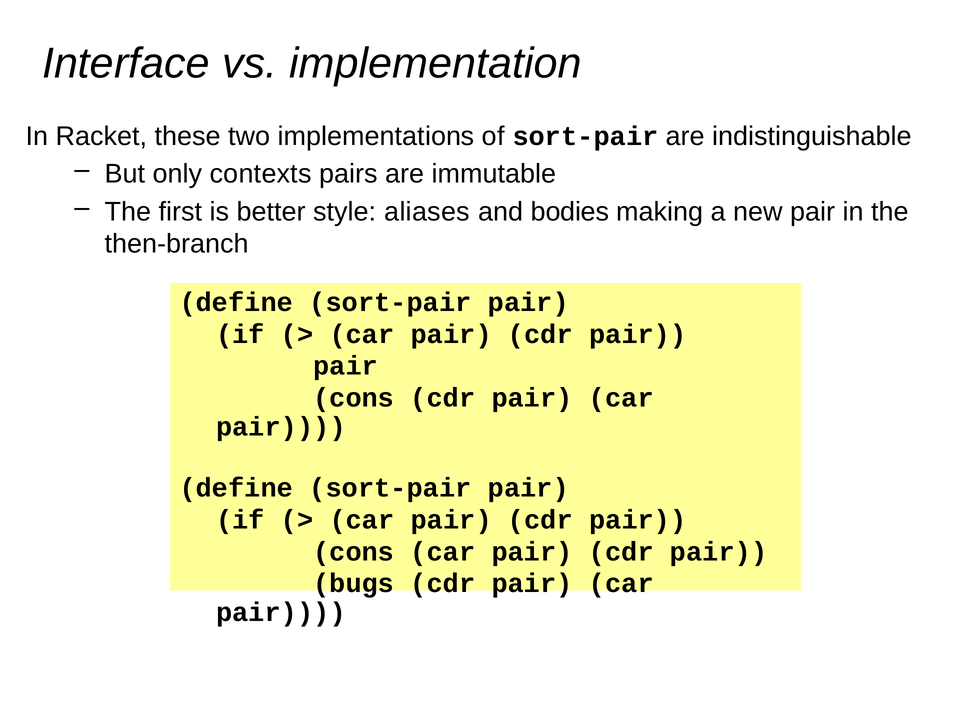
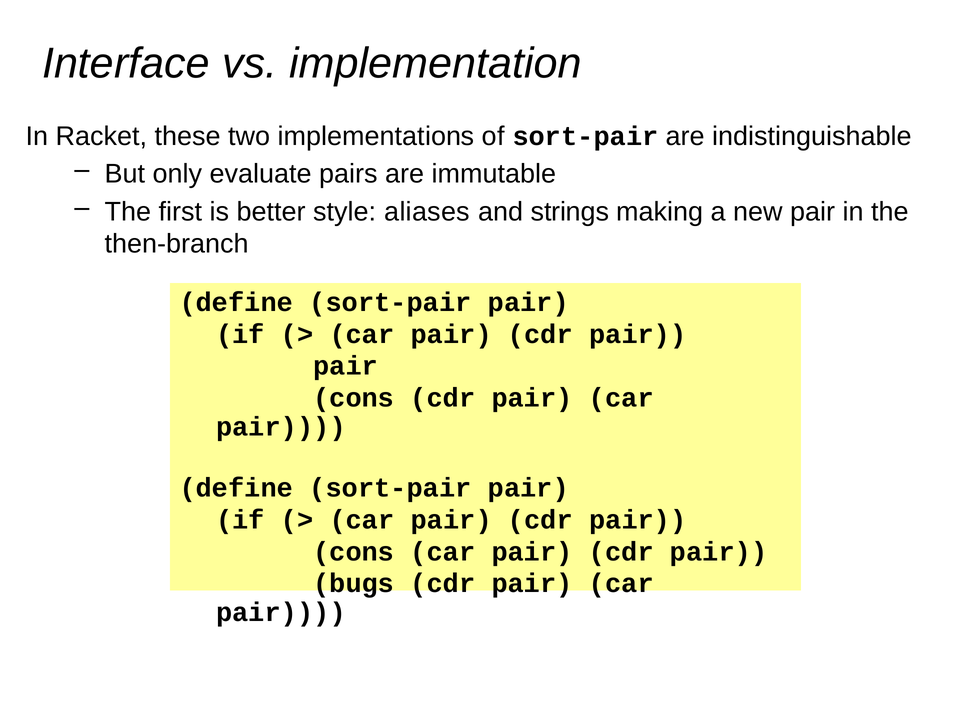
contexts: contexts -> evaluate (261, 174)
bodies: bodies -> strings (570, 212)
